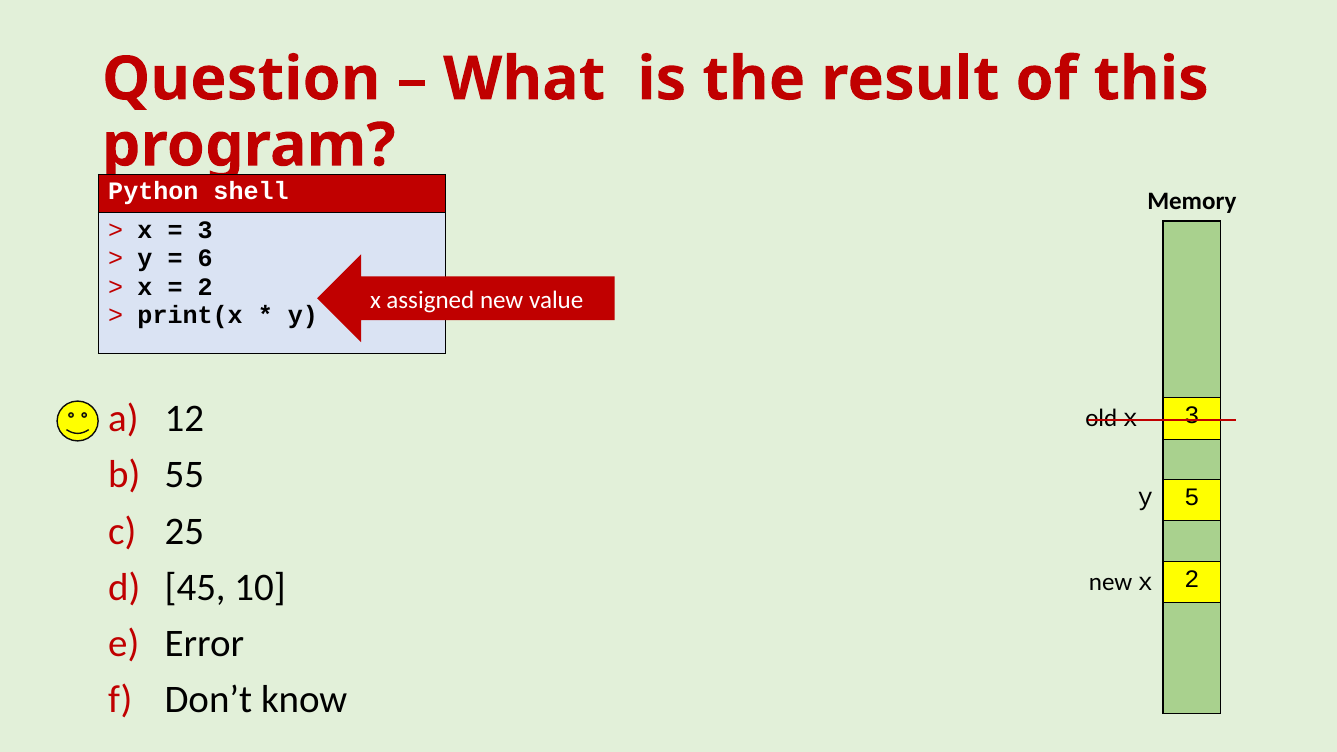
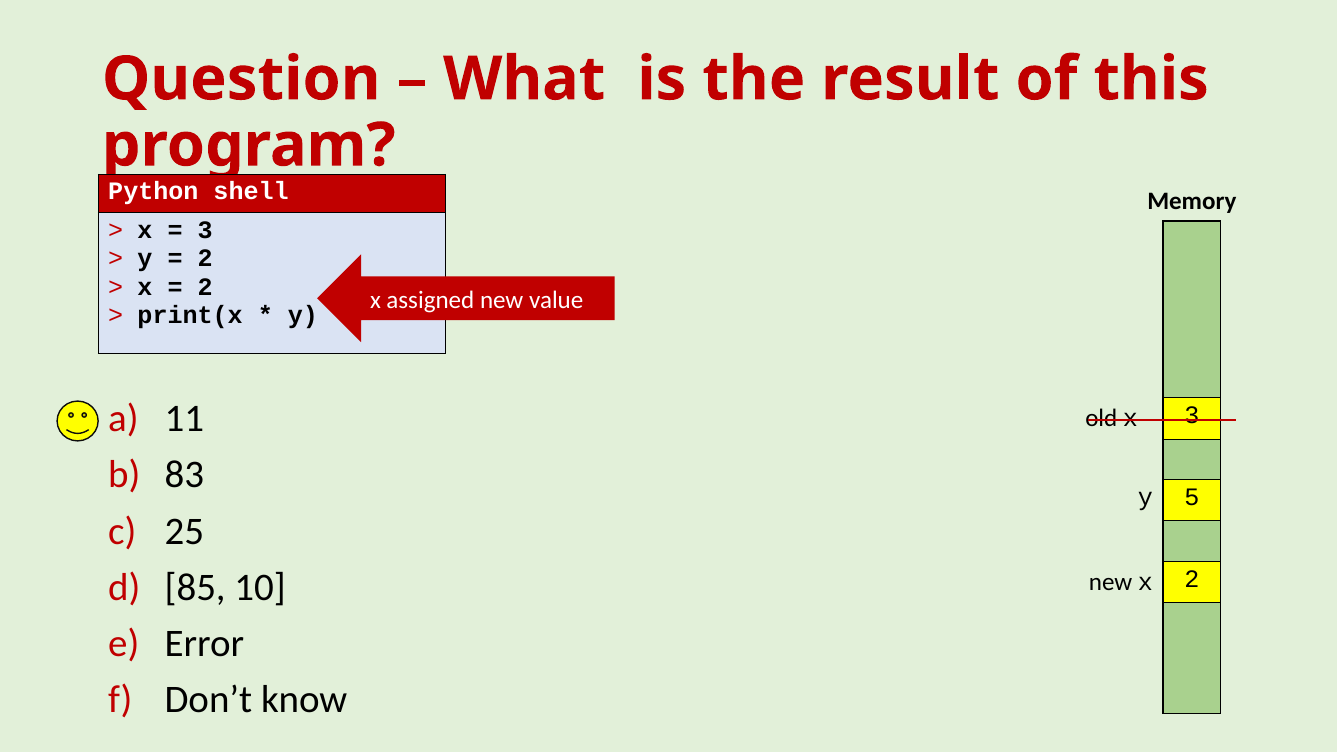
6: 6 -> 2 (205, 259)
12: 12 -> 11 (184, 419)
55: 55 -> 83 (184, 475)
45: 45 -> 85 (195, 587)
